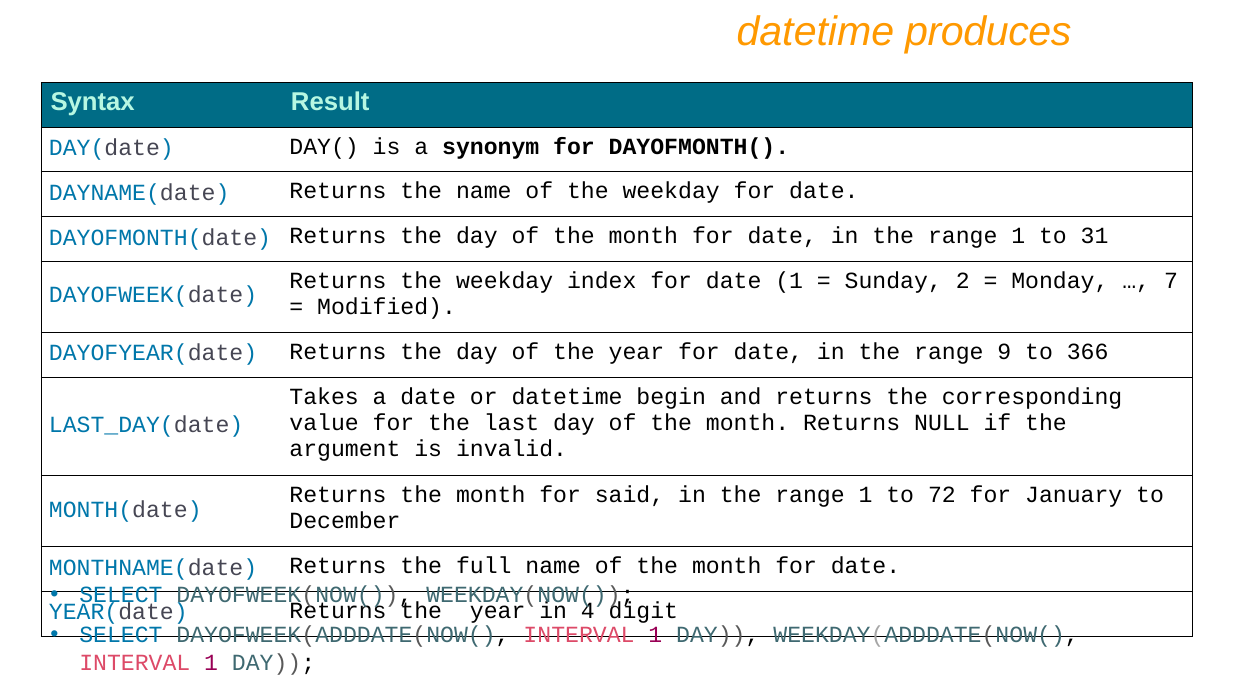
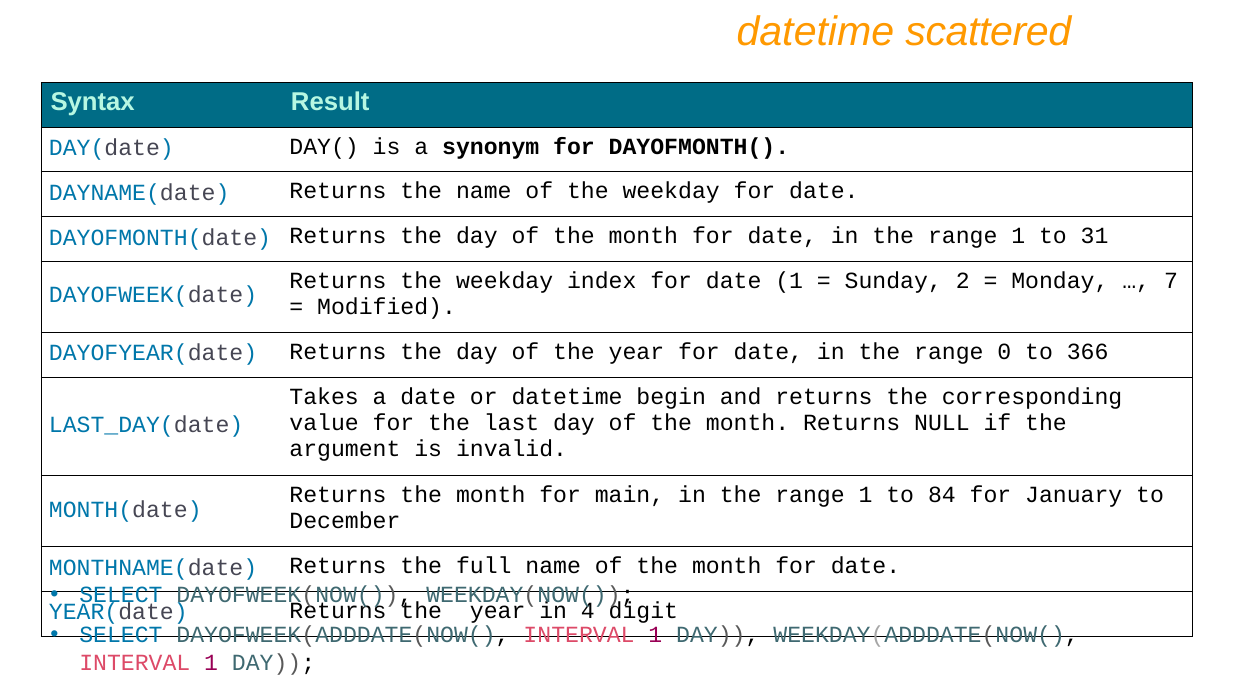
produces: produces -> scattered (988, 32)
9: 9 -> 0 (1004, 352)
said: said -> main (630, 495)
72: 72 -> 84 (942, 495)
